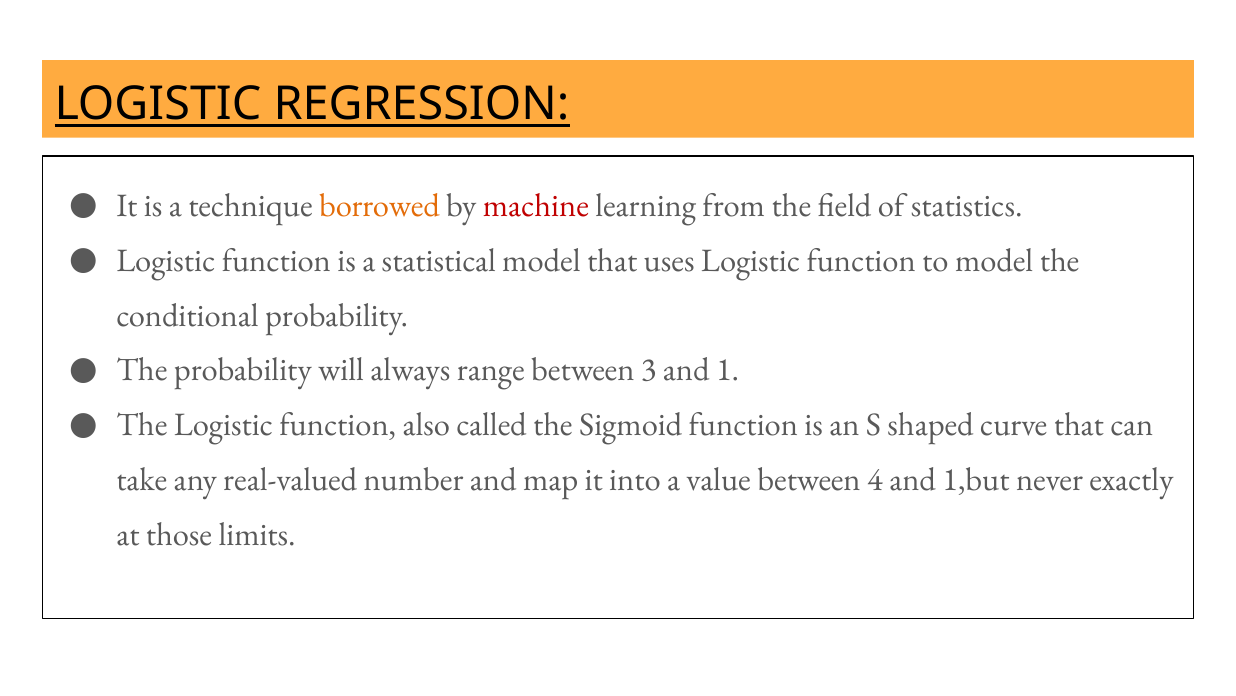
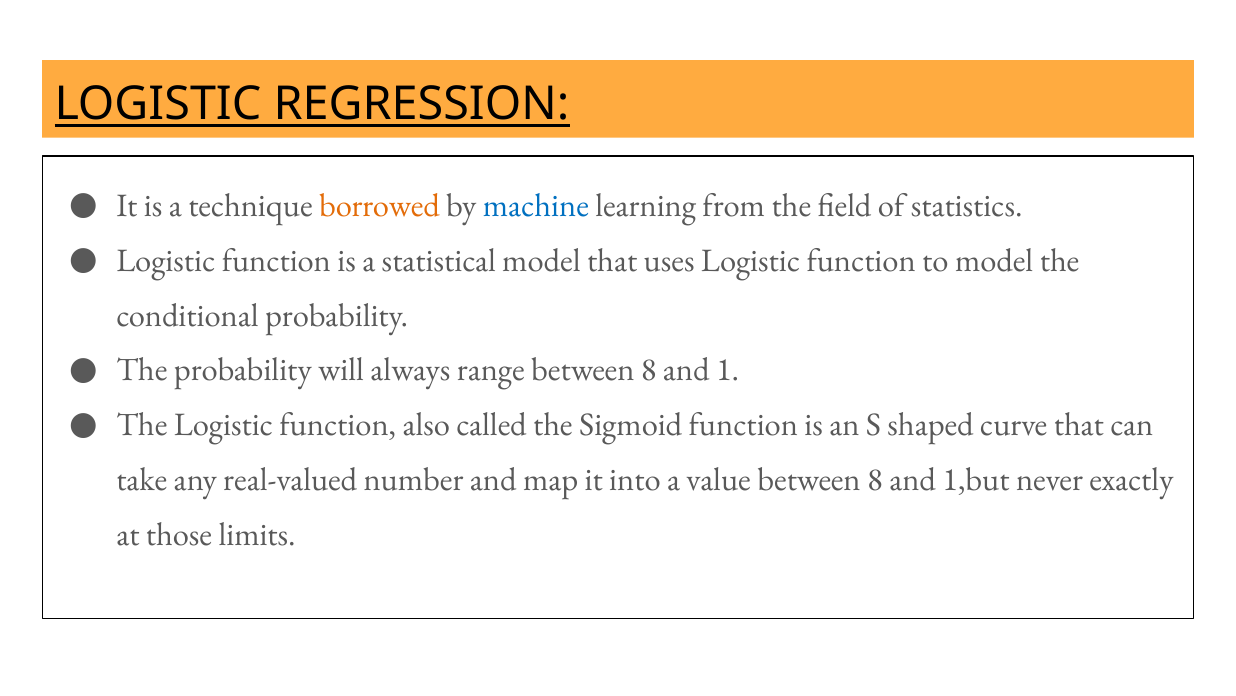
machine colour: red -> blue (536, 206)
range between 3: 3 -> 8 (649, 370)
value between 4: 4 -> 8 (875, 479)
